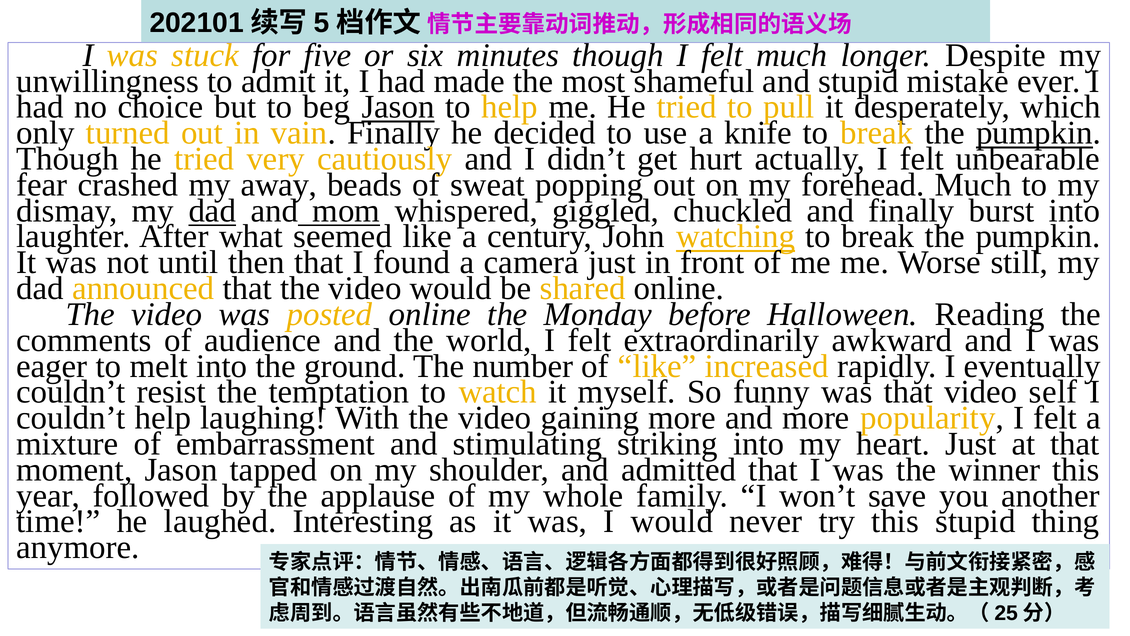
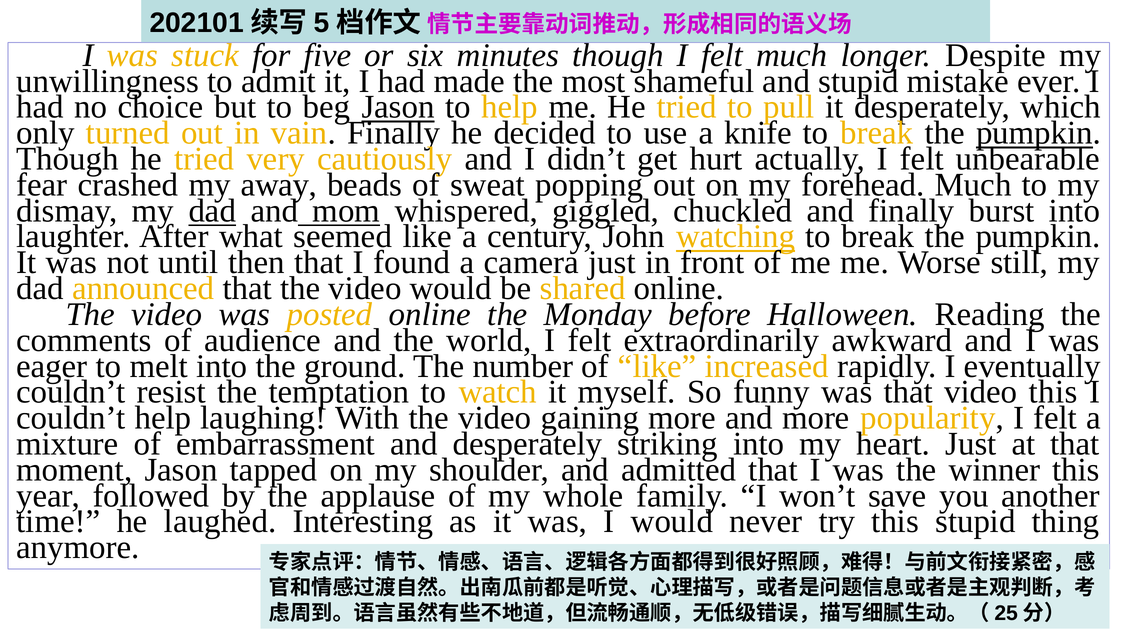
video self: self -> this (1053, 392)
and stimulating: stimulating -> desperately (528, 444)
